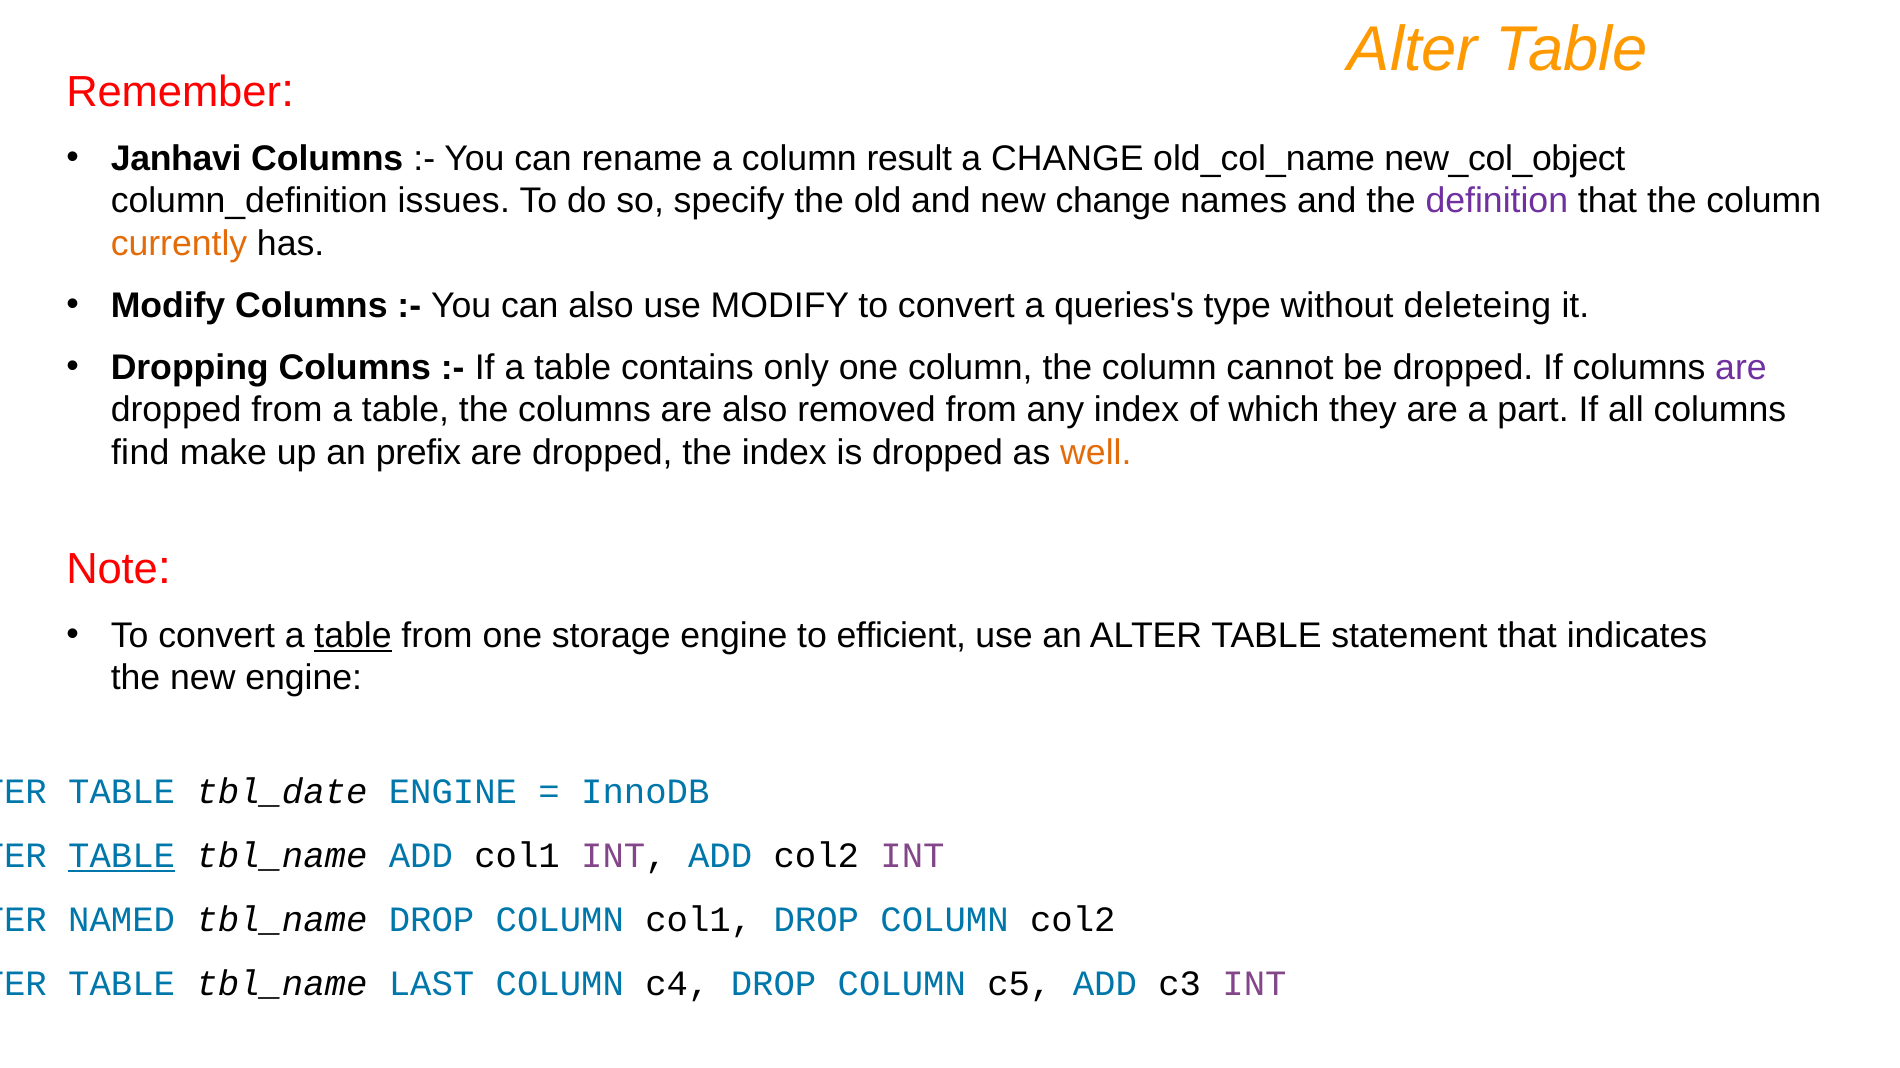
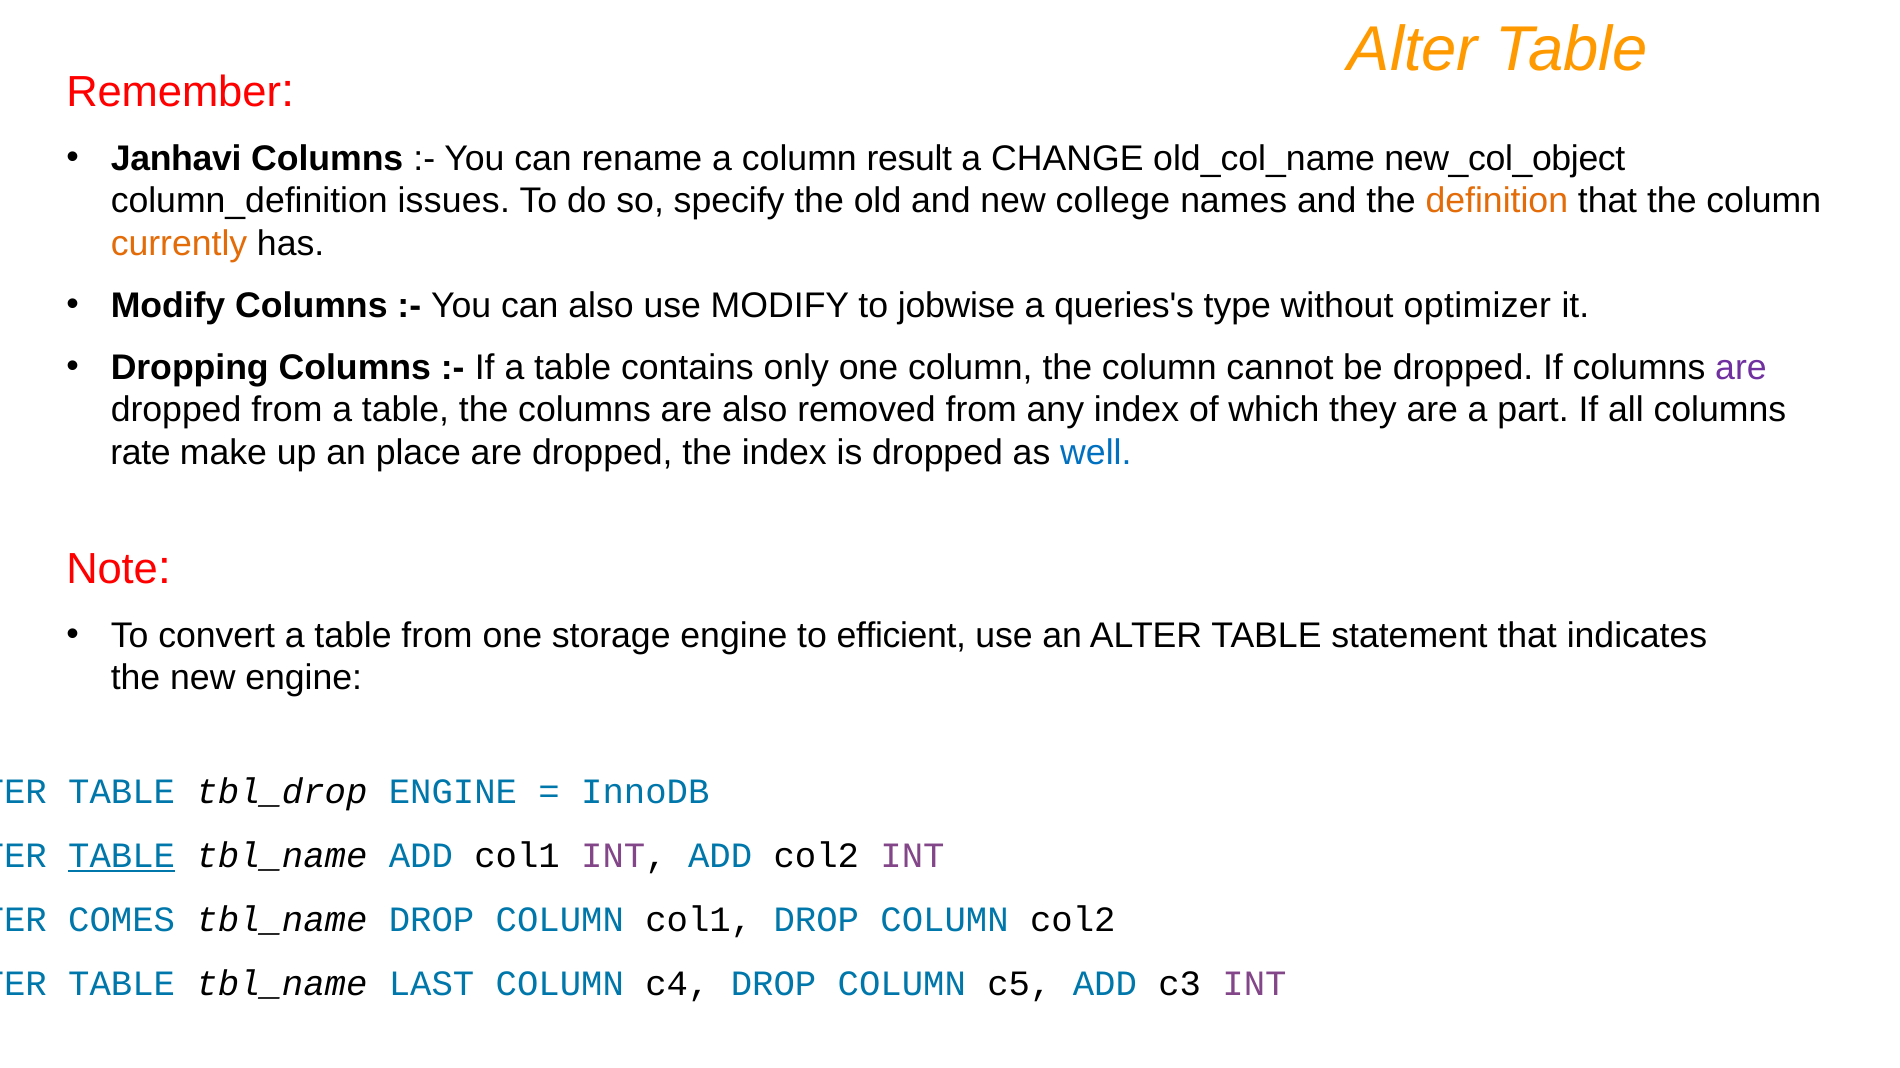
new change: change -> college (1113, 201)
definition colour: purple -> orange (1497, 201)
MODIFY to convert: convert -> jobwise (957, 306)
deleteing: deleteing -> optimizer (1477, 306)
find: find -> rate (141, 453)
prefix: prefix -> place (418, 453)
well colour: orange -> blue (1096, 453)
table underline: present -> none (353, 636)
tbl_date: tbl_date -> tbl_drop (282, 792)
NAMED: NAMED -> COMES (122, 921)
